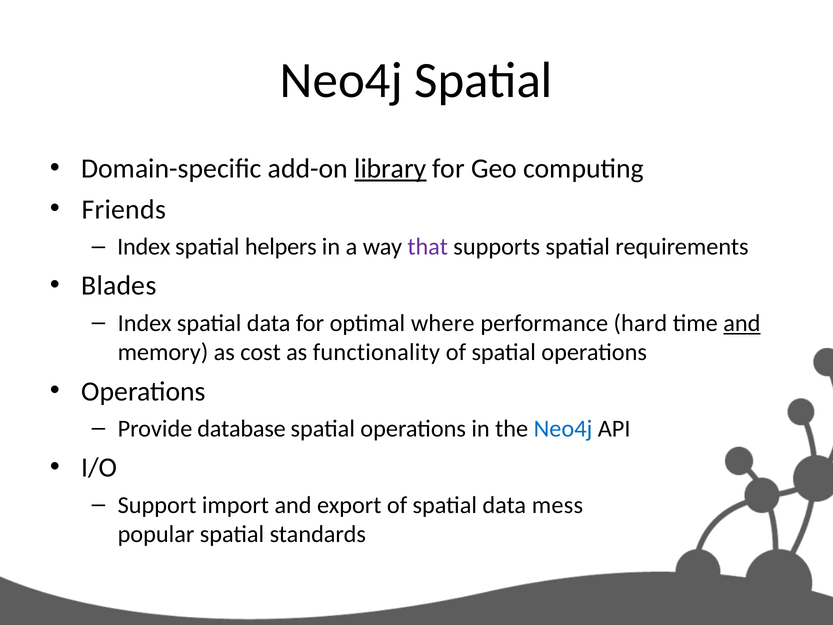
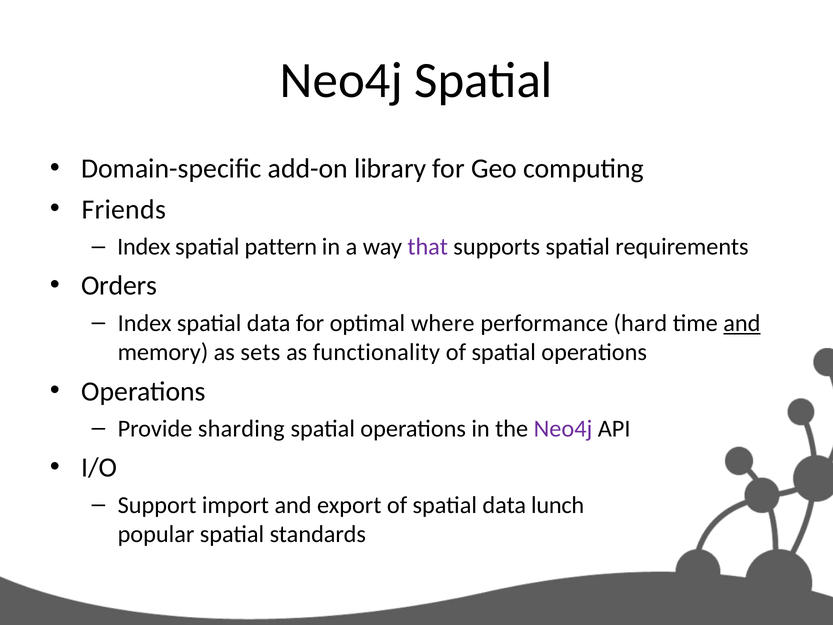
library underline: present -> none (390, 169)
helpers: helpers -> pattern (281, 247)
Blades: Blades -> Orders (119, 286)
cost: cost -> sets (260, 352)
database: database -> sharding (241, 429)
Neo4j colour: blue -> purple (563, 429)
mess: mess -> lunch (558, 505)
